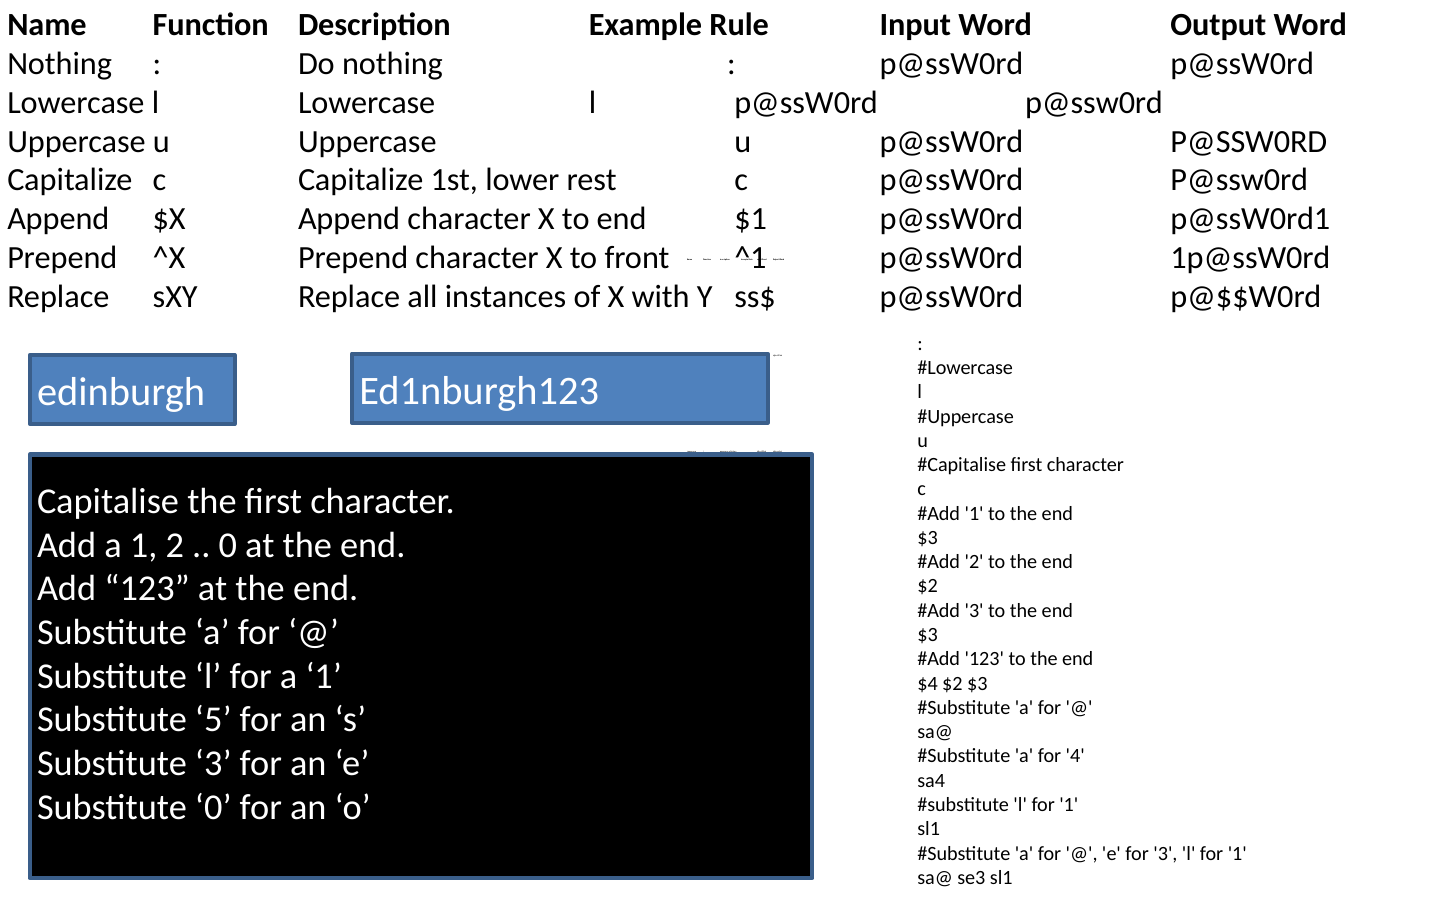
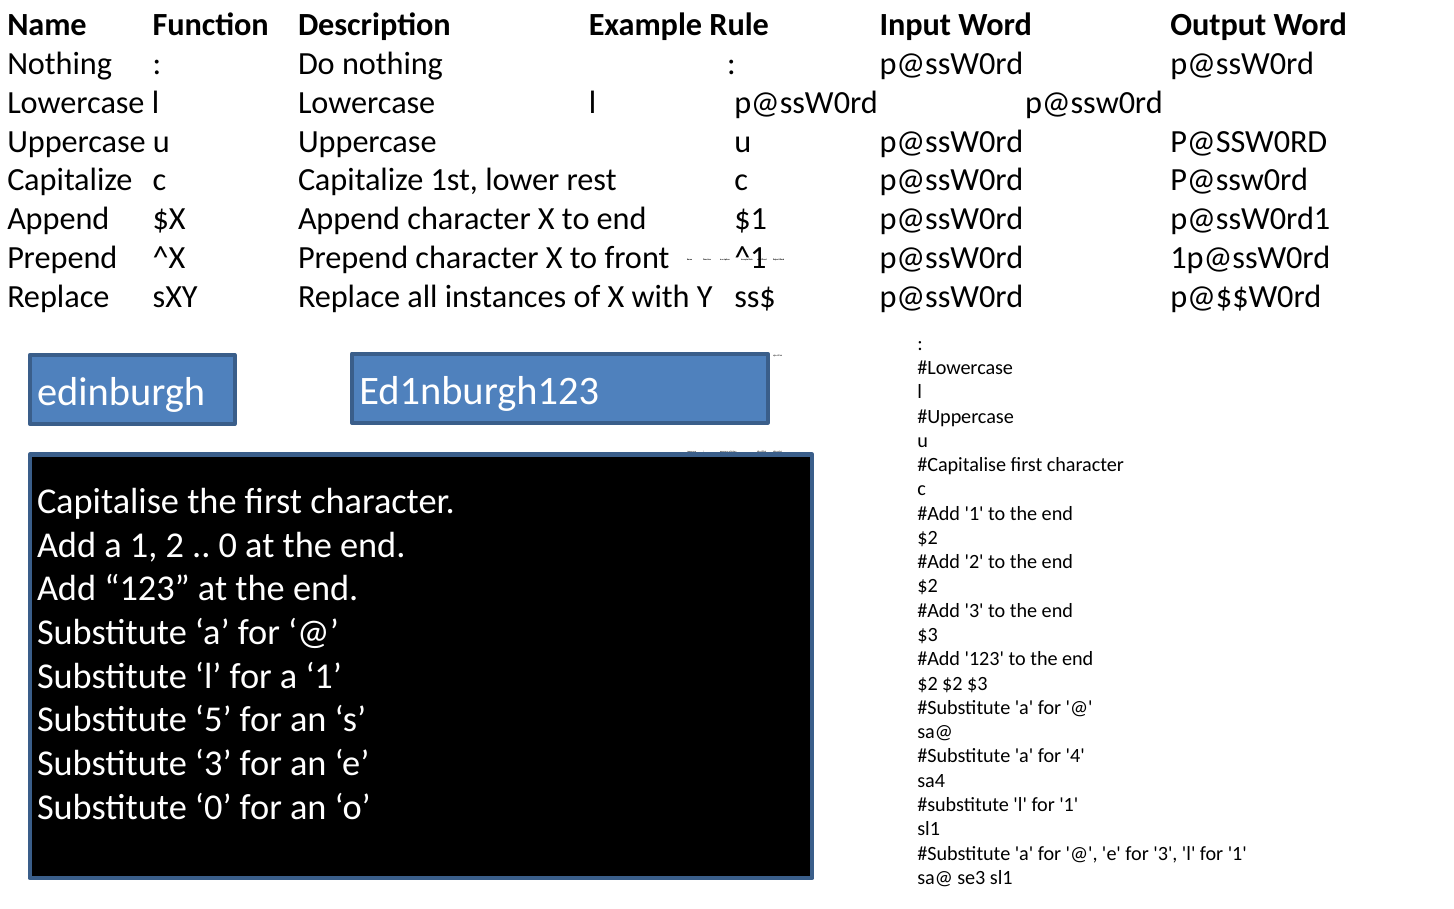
$3: $3 -> $2 (928, 538)
$4: $4 -> $2 (928, 683)
